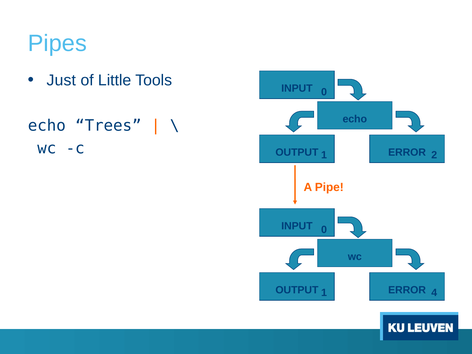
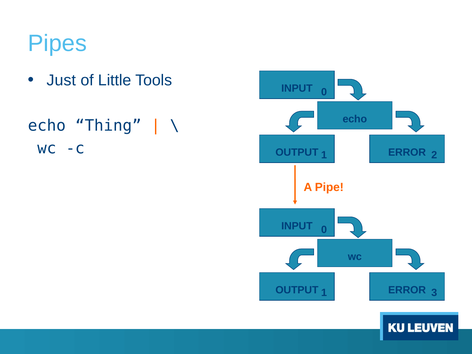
Trees: Trees -> Thing (108, 126)
4: 4 -> 3 (434, 293)
